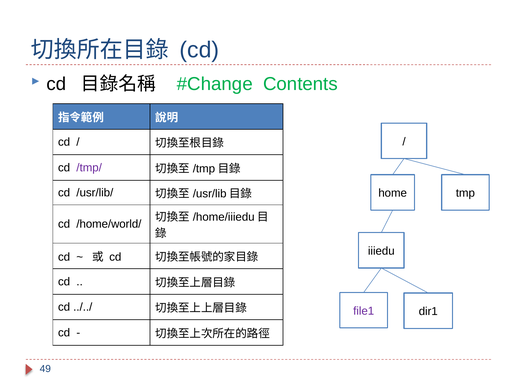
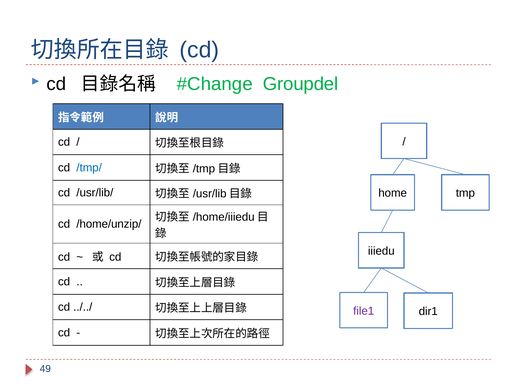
Contents: Contents -> Groupdel (301, 84)
/tmp/ colour: purple -> blue (89, 168)
/home/world/: /home/world/ -> /home/unzip/ (109, 224)
